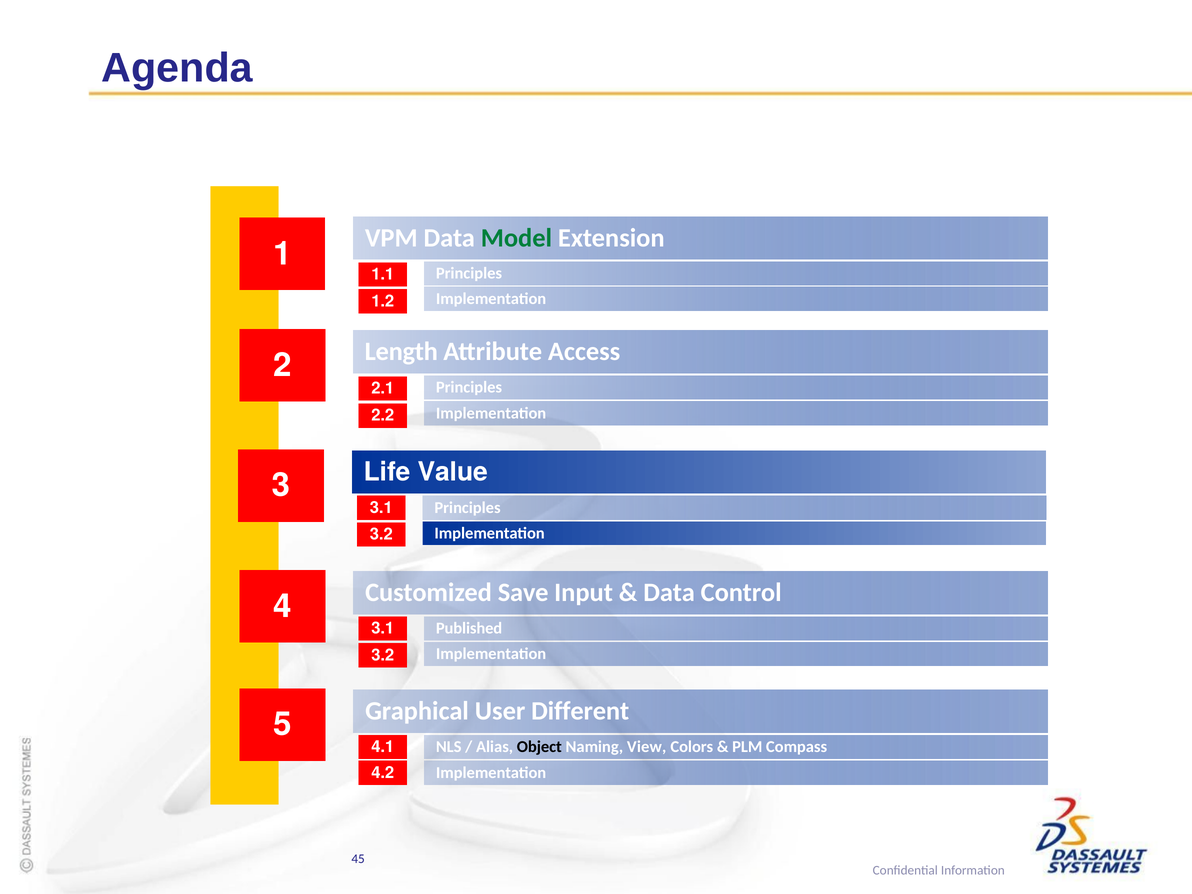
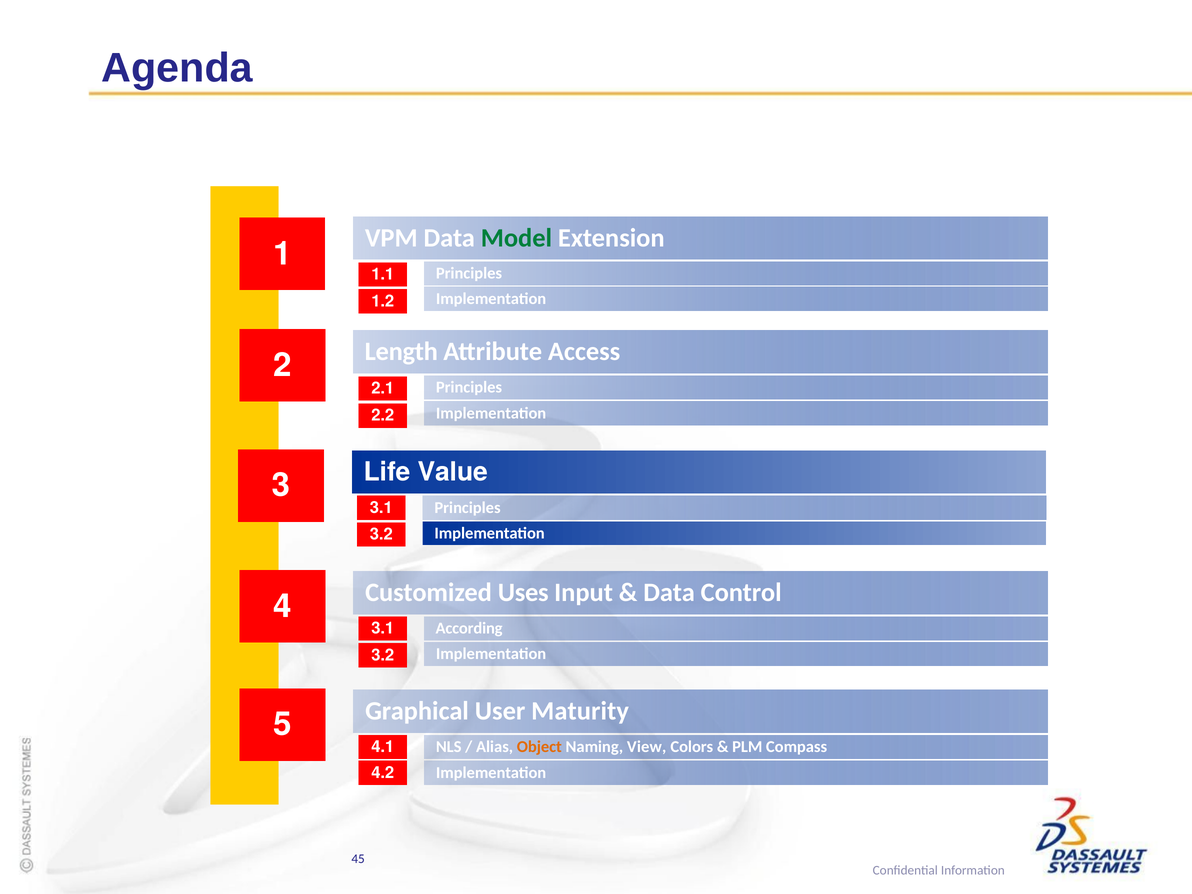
Save: Save -> Uses (523, 593)
Published: Published -> According (469, 628)
Different: Different -> Maturity (580, 711)
Object colour: black -> orange (539, 747)
